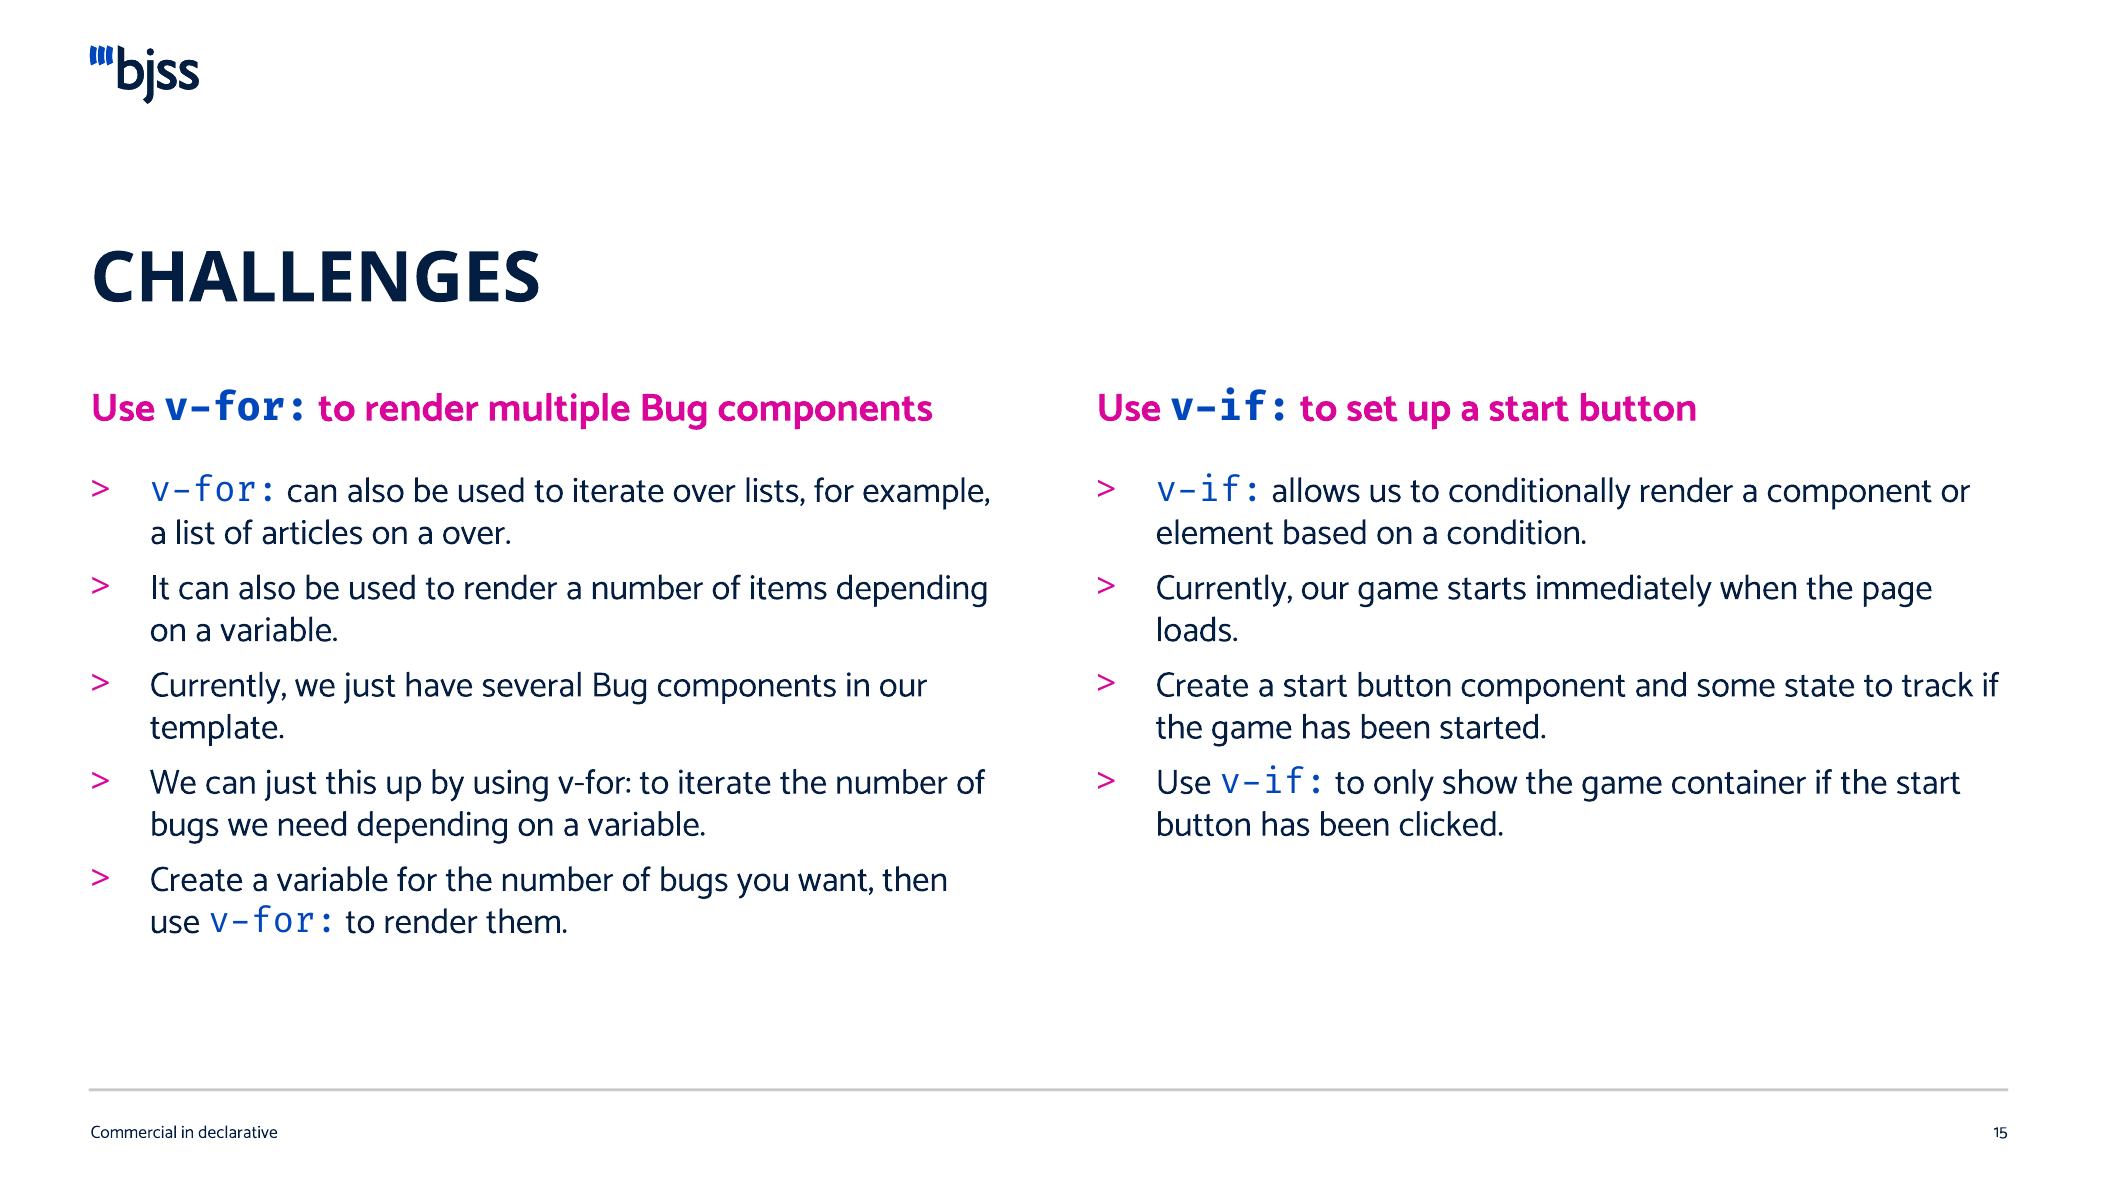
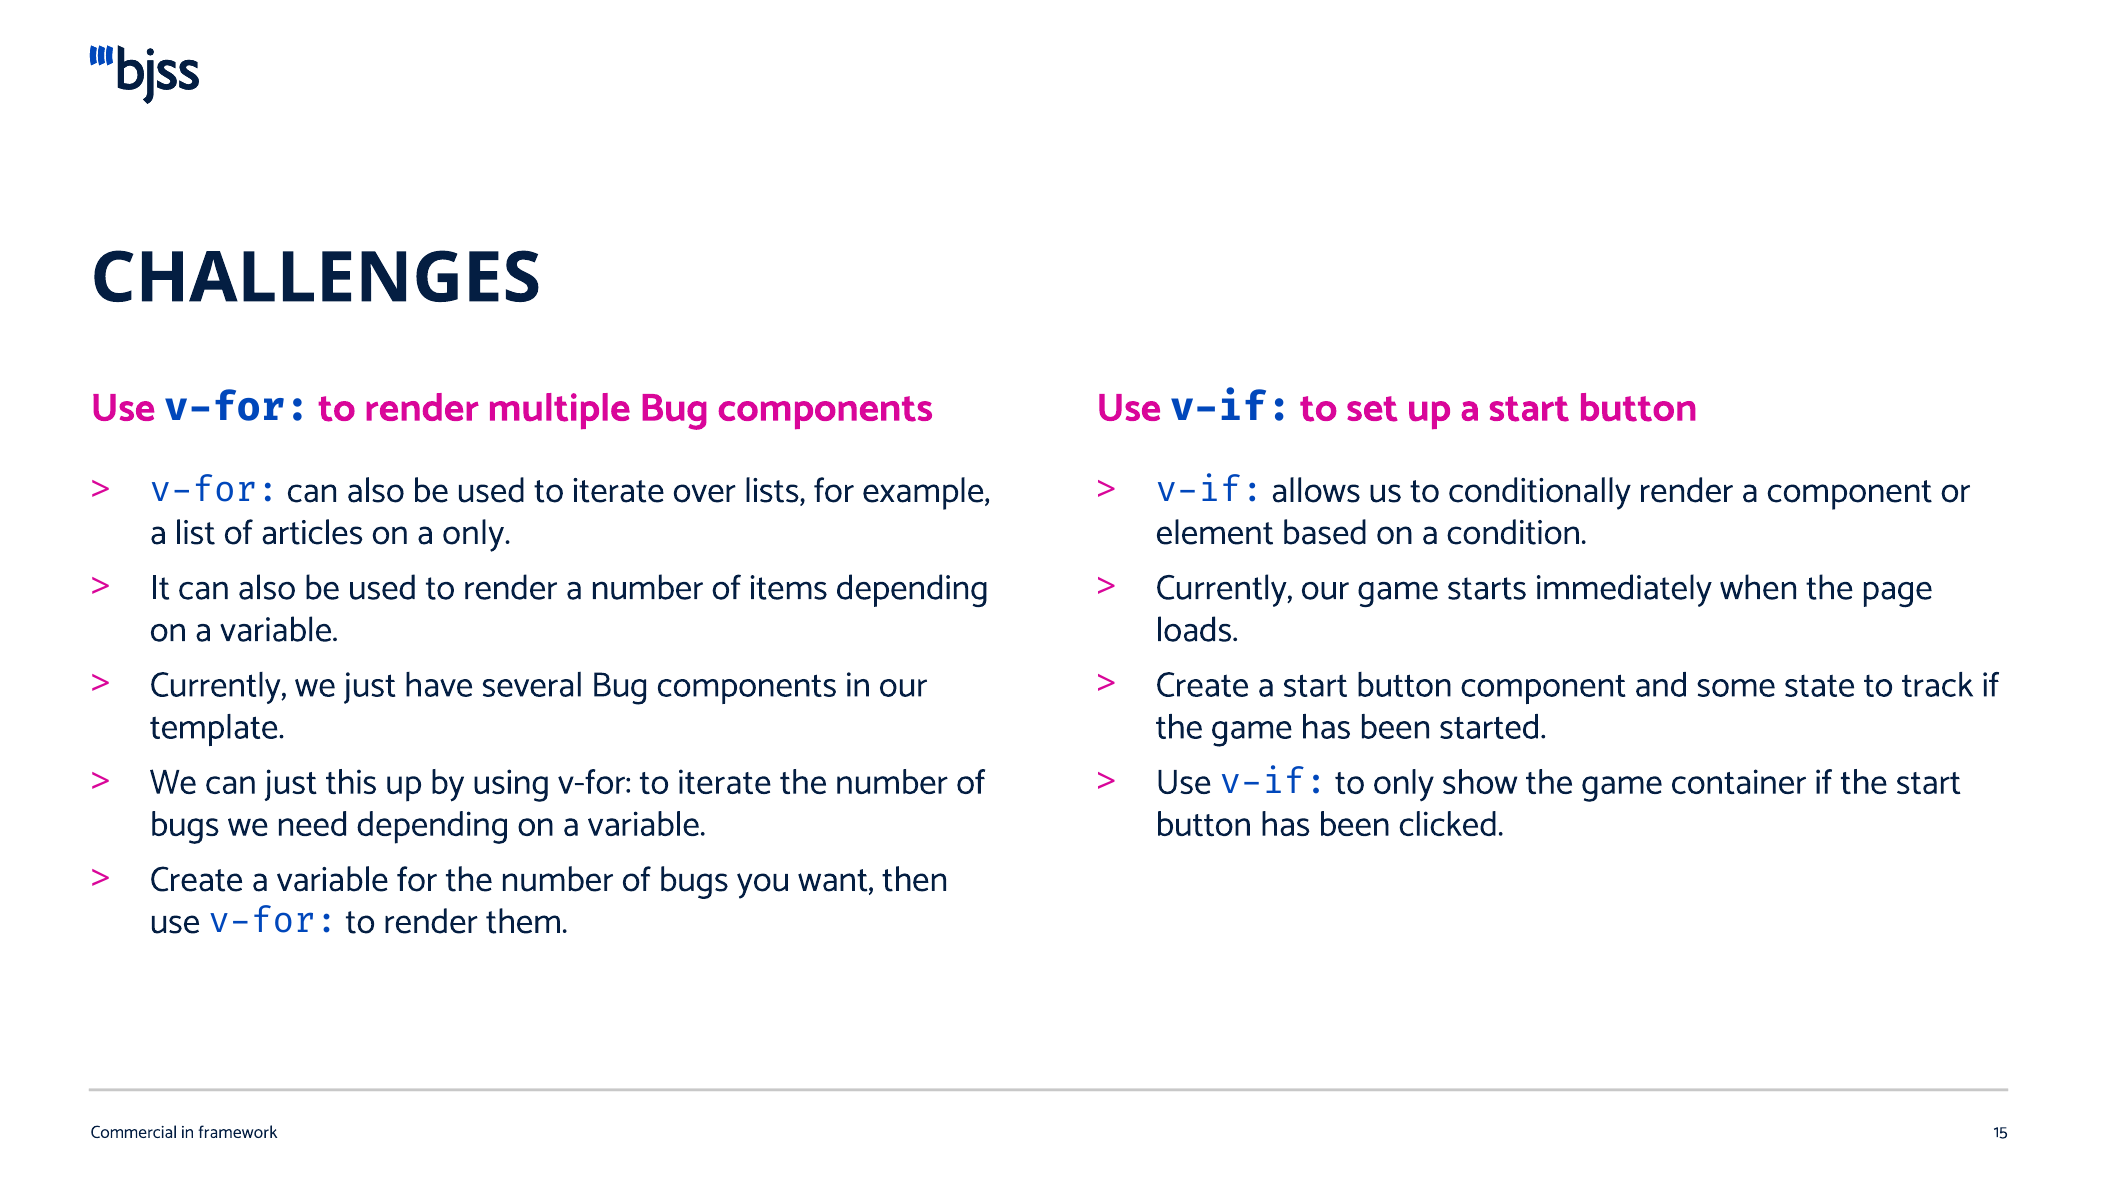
a over: over -> only (476, 532)
declarative: declarative -> framework (238, 1132)
